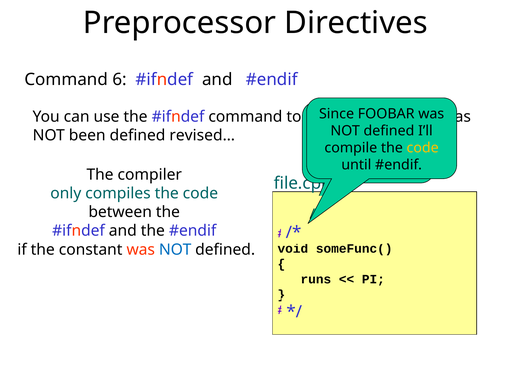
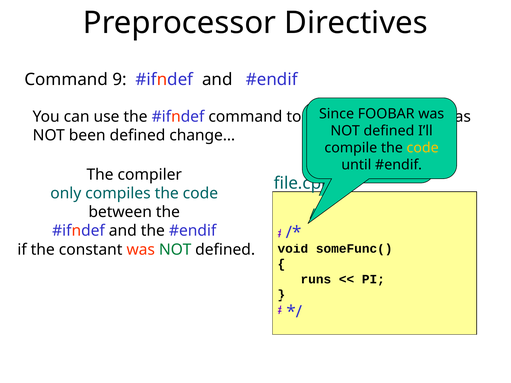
6: 6 -> 9 (120, 79)
revised…: revised… -> change… (202, 136)
NOT colour: blue -> green (175, 250)
